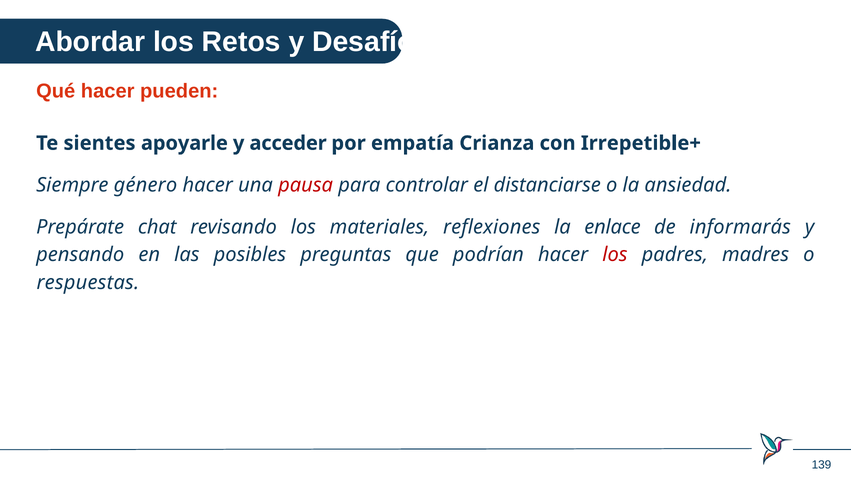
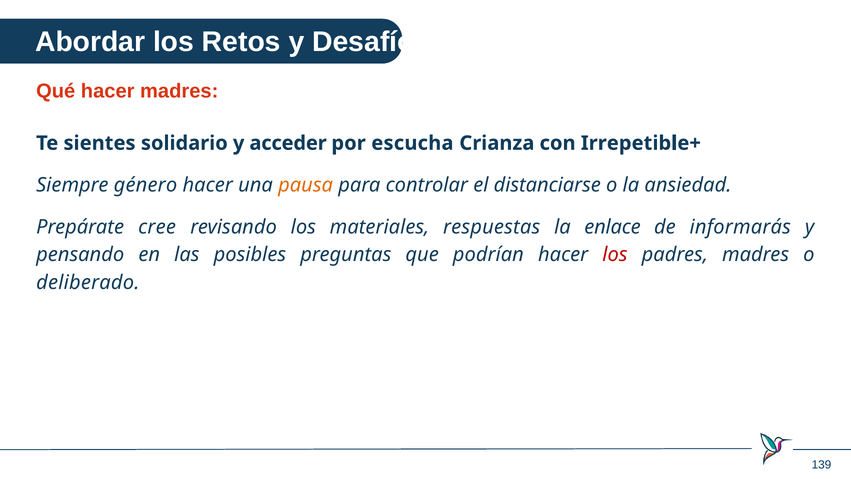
hacer pueden: pueden -> madres (179, 91)
apoyarle: apoyarle -> solidario (184, 143)
empatía: empatía -> escucha (412, 143)
pausa colour: red -> orange (306, 185)
chat: chat -> cree (157, 227)
reflexiones: reflexiones -> respuestas (492, 227)
respuestas: respuestas -> deliberado (88, 282)
